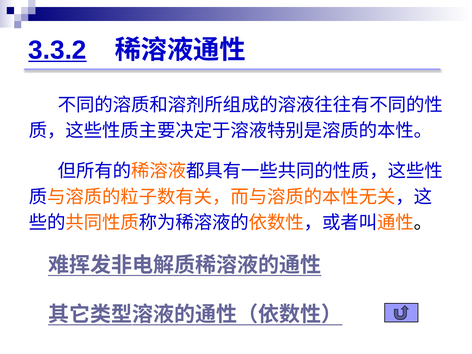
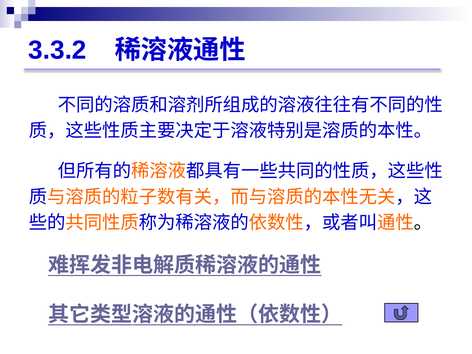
3.3.2 underline: present -> none (57, 50)
